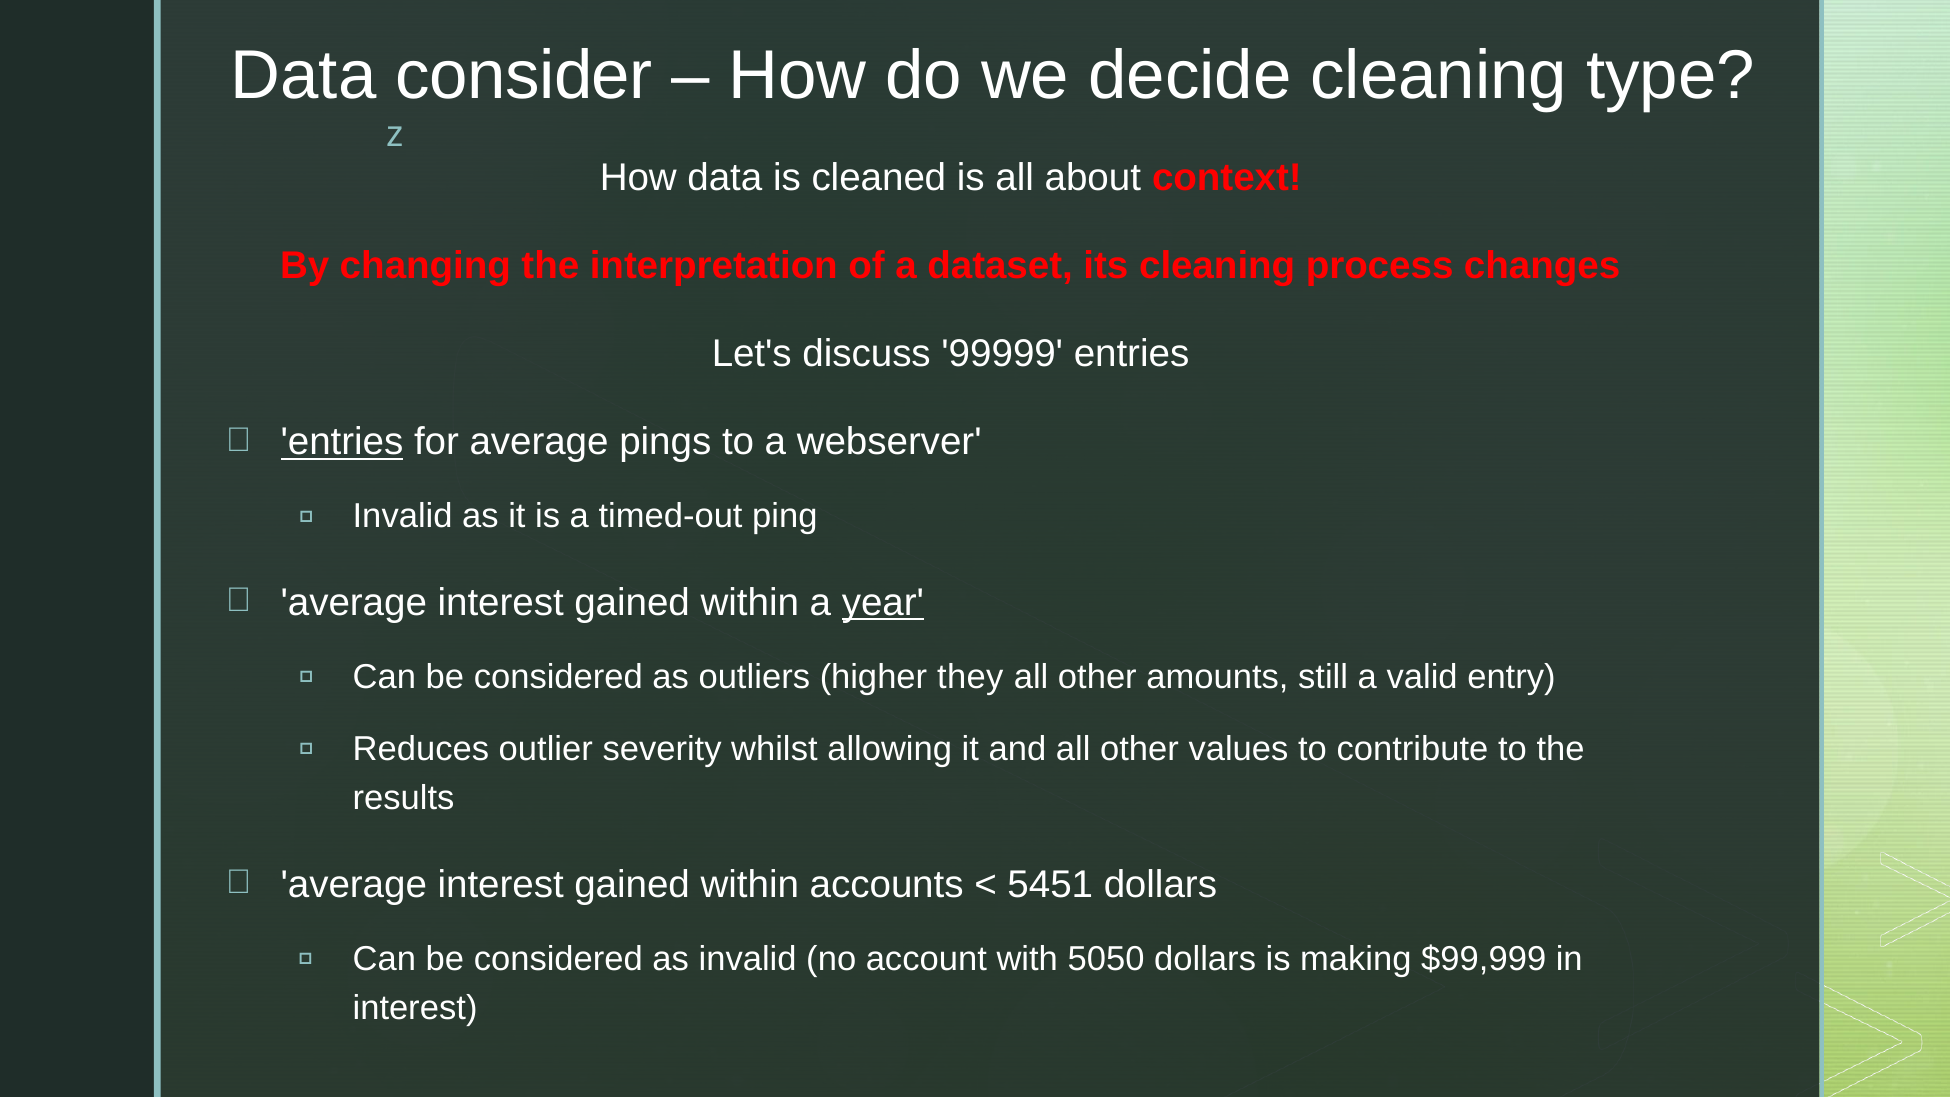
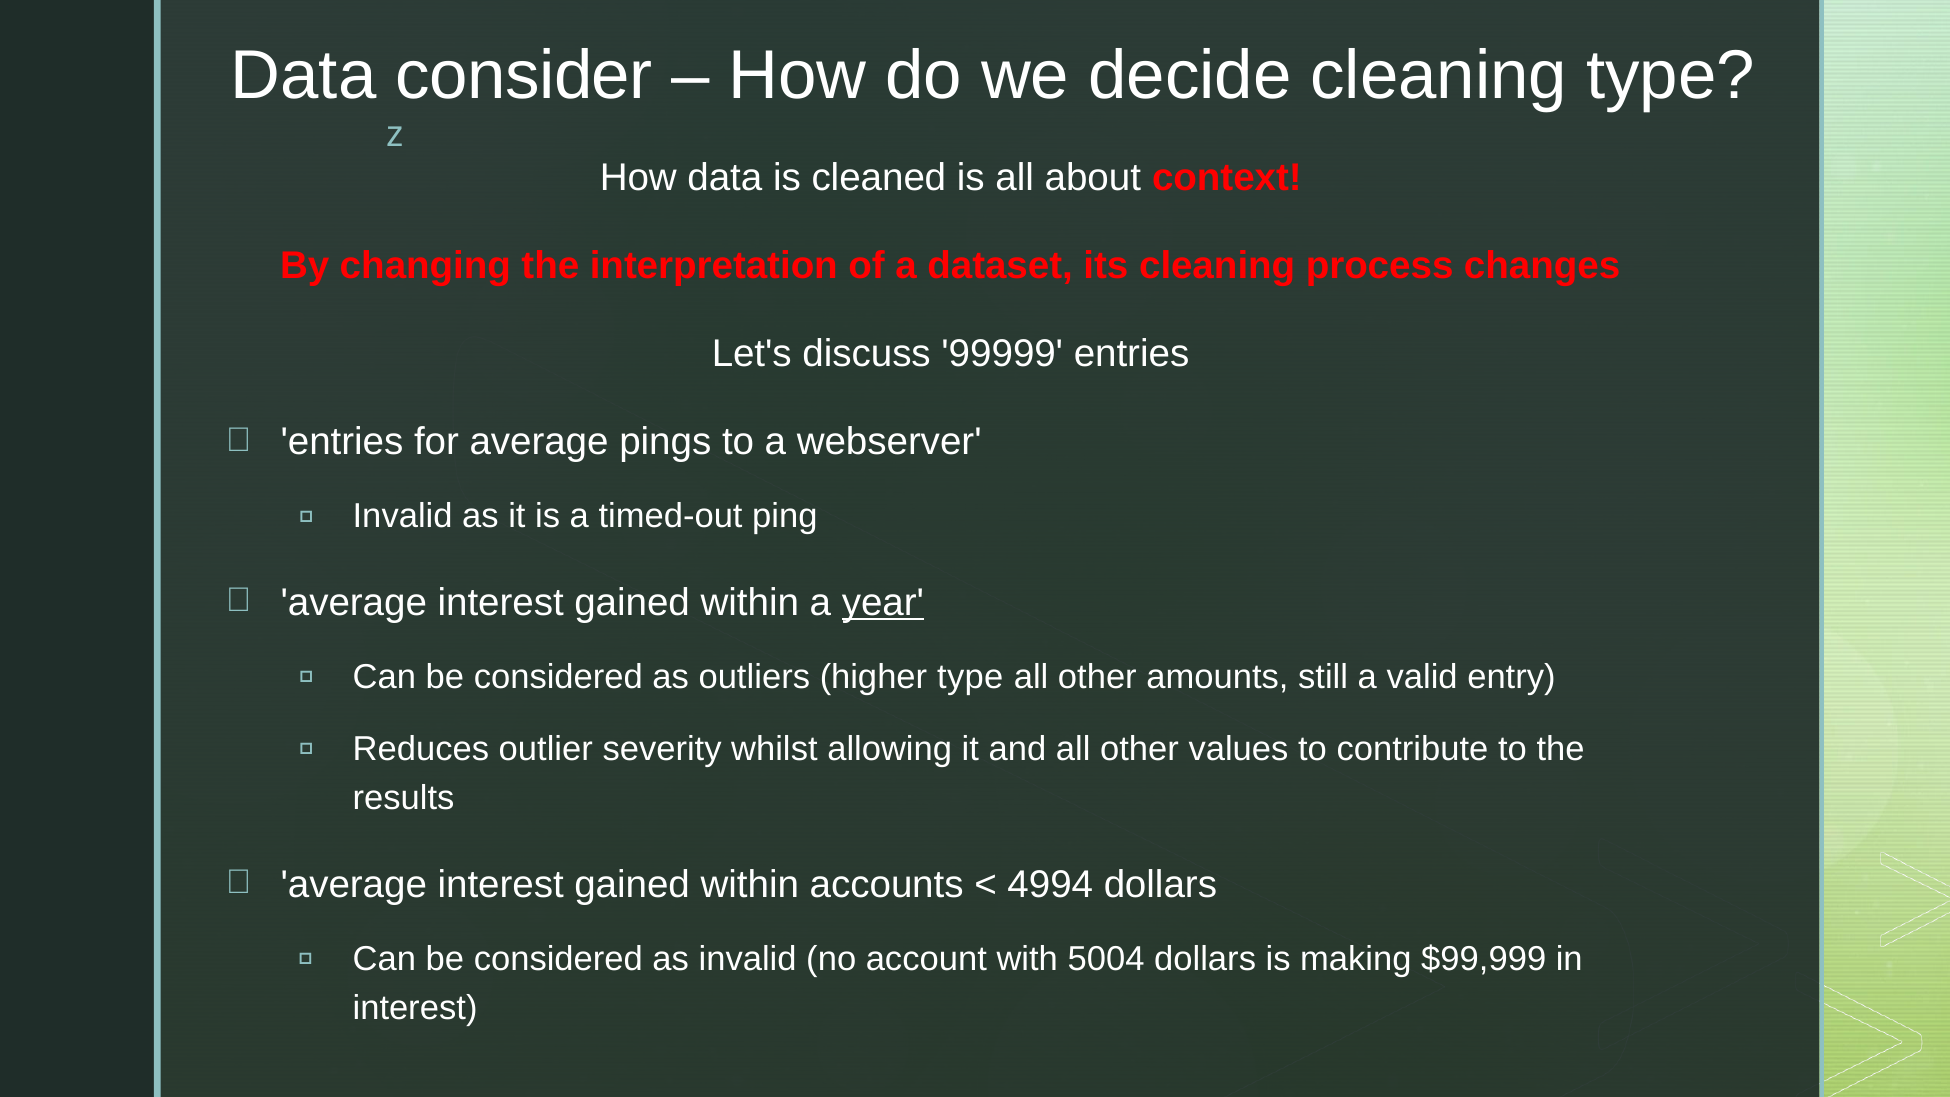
entries underline: present -> none (342, 442)
higher they: they -> type (970, 677)
5451: 5451 -> 4994 (1050, 884)
5050: 5050 -> 5004 (1106, 959)
